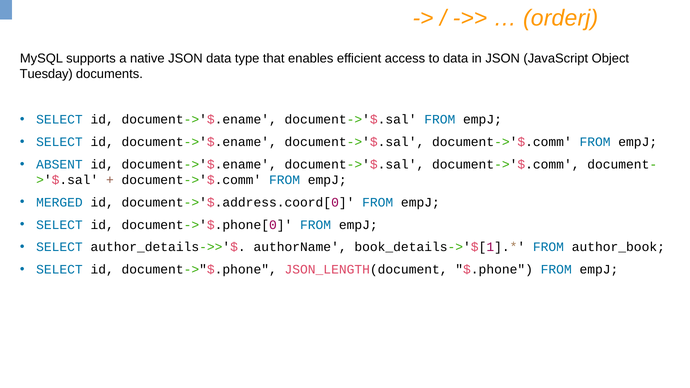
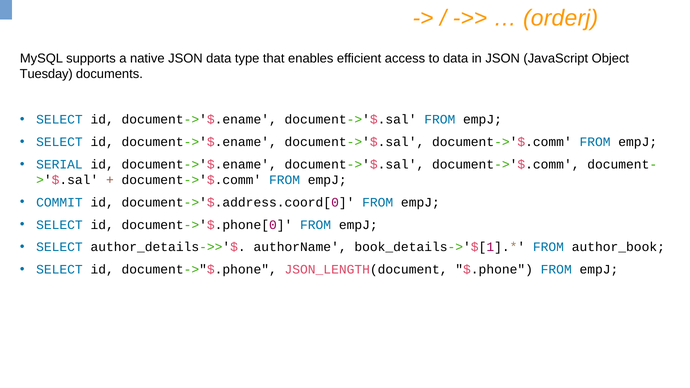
ABSENT: ABSENT -> SERIAL (59, 165)
MERGED: MERGED -> COMMIT (59, 202)
